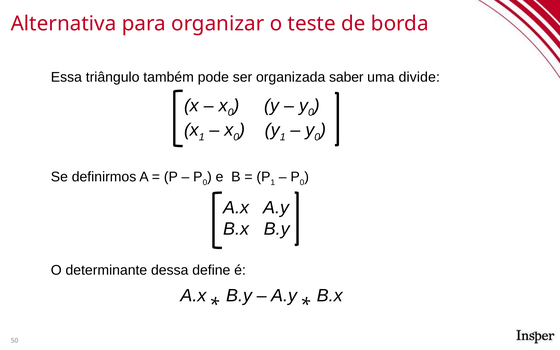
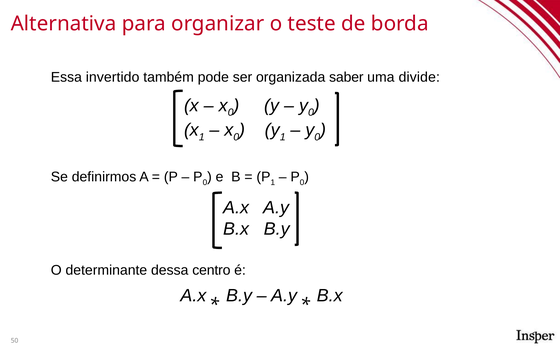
triângulo: triângulo -> invertido (113, 77)
define: define -> centro (211, 270)
